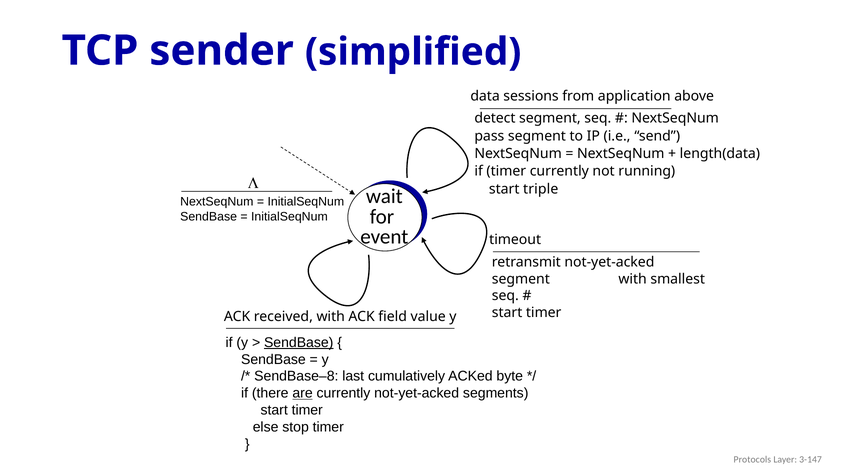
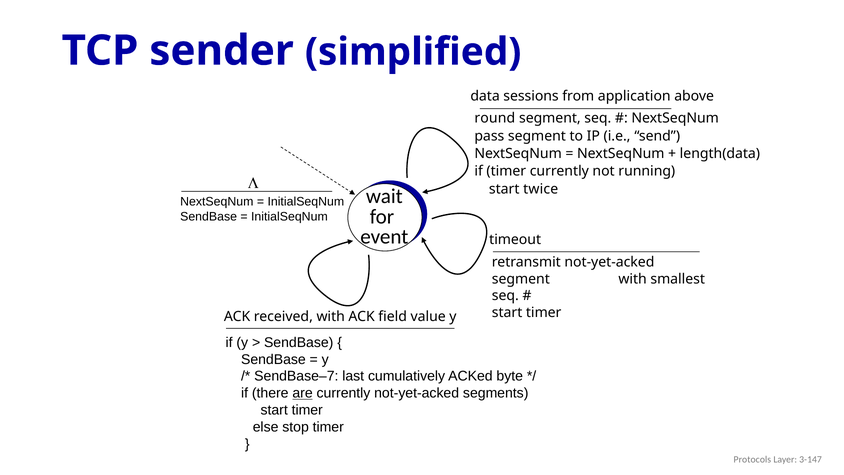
detect: detect -> round (495, 118)
triple: triple -> twice (541, 189)
SendBase underline: present -> none (299, 342)
SendBase–8: SendBase–8 -> SendBase–7 (296, 376)
